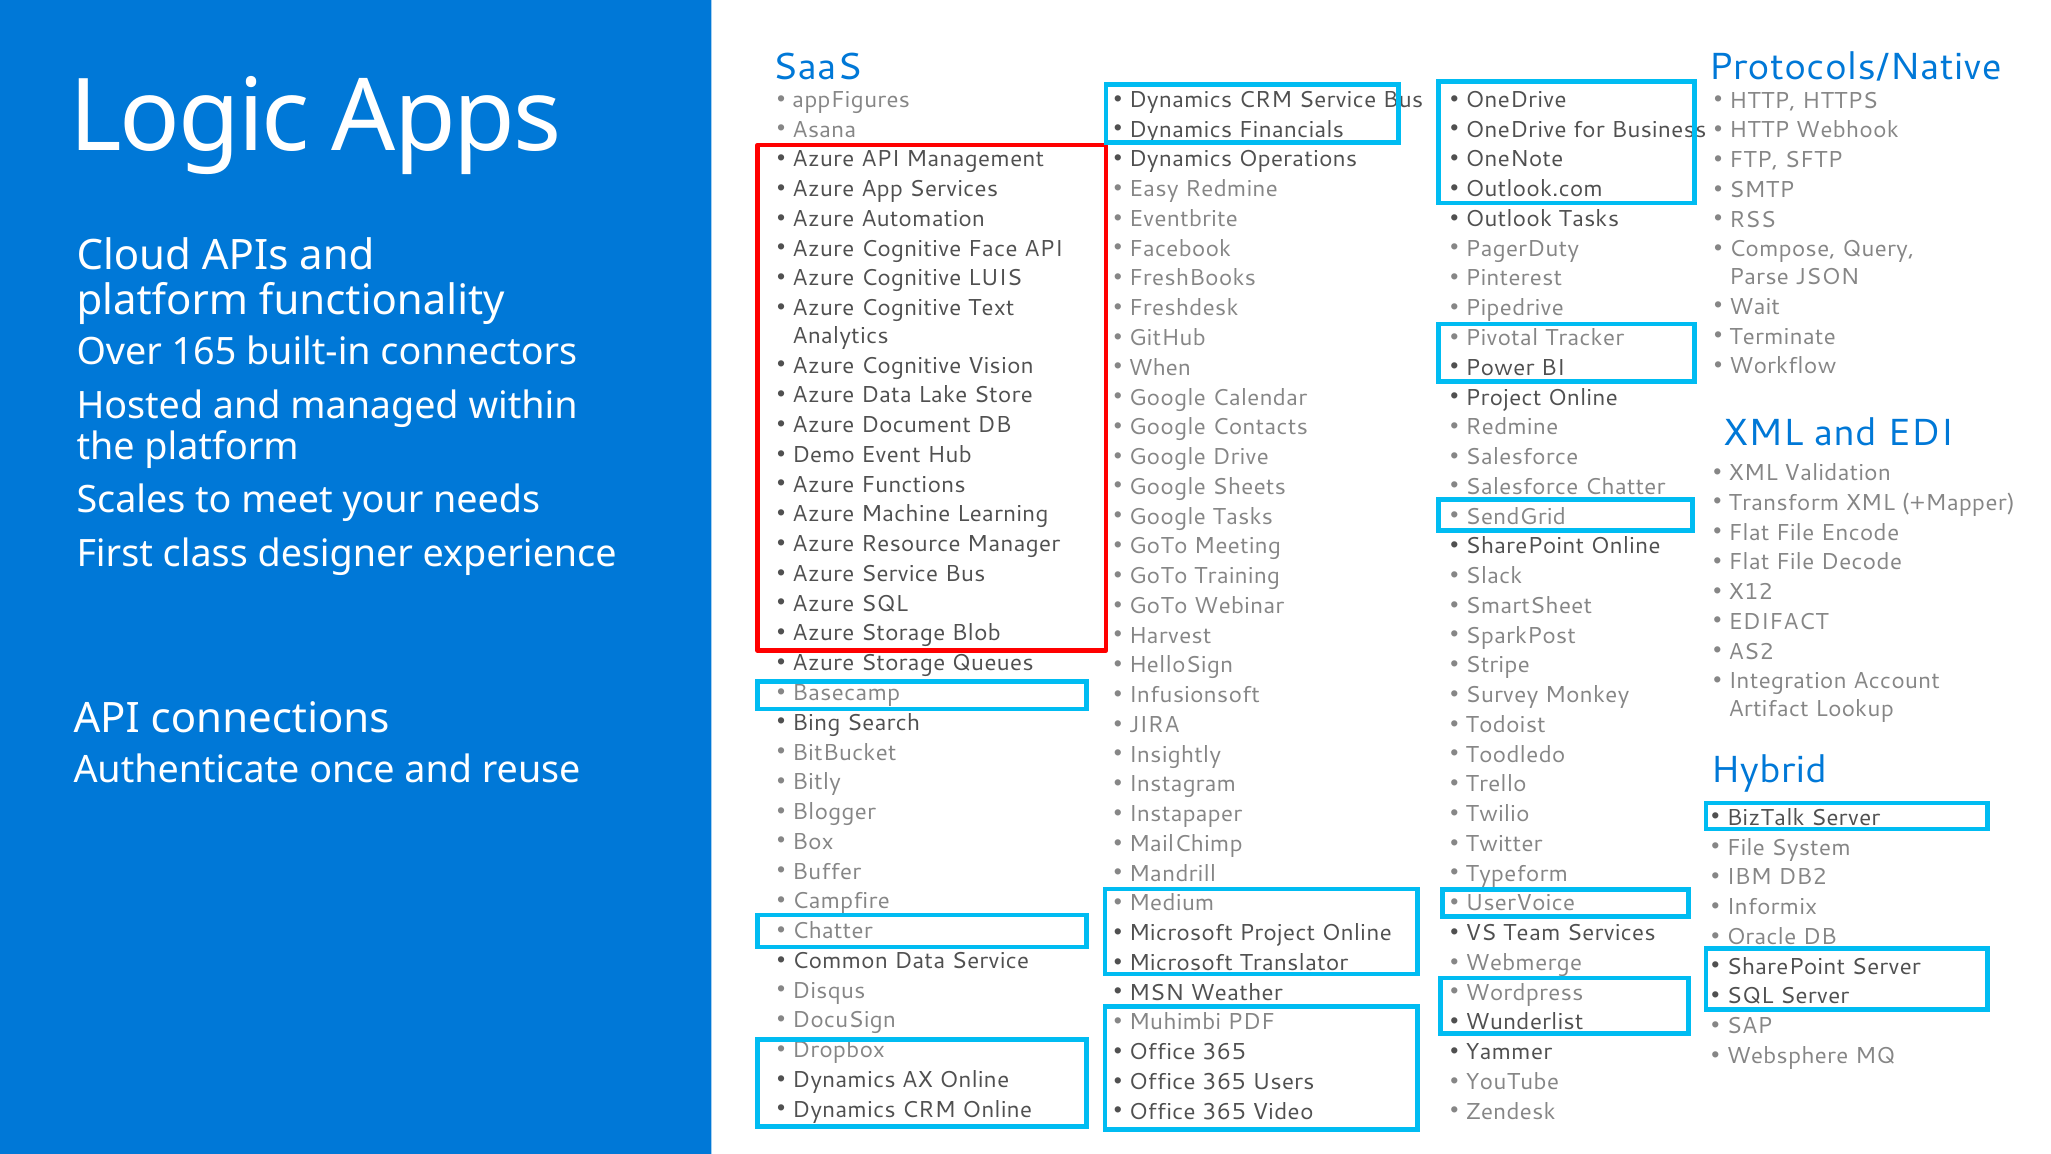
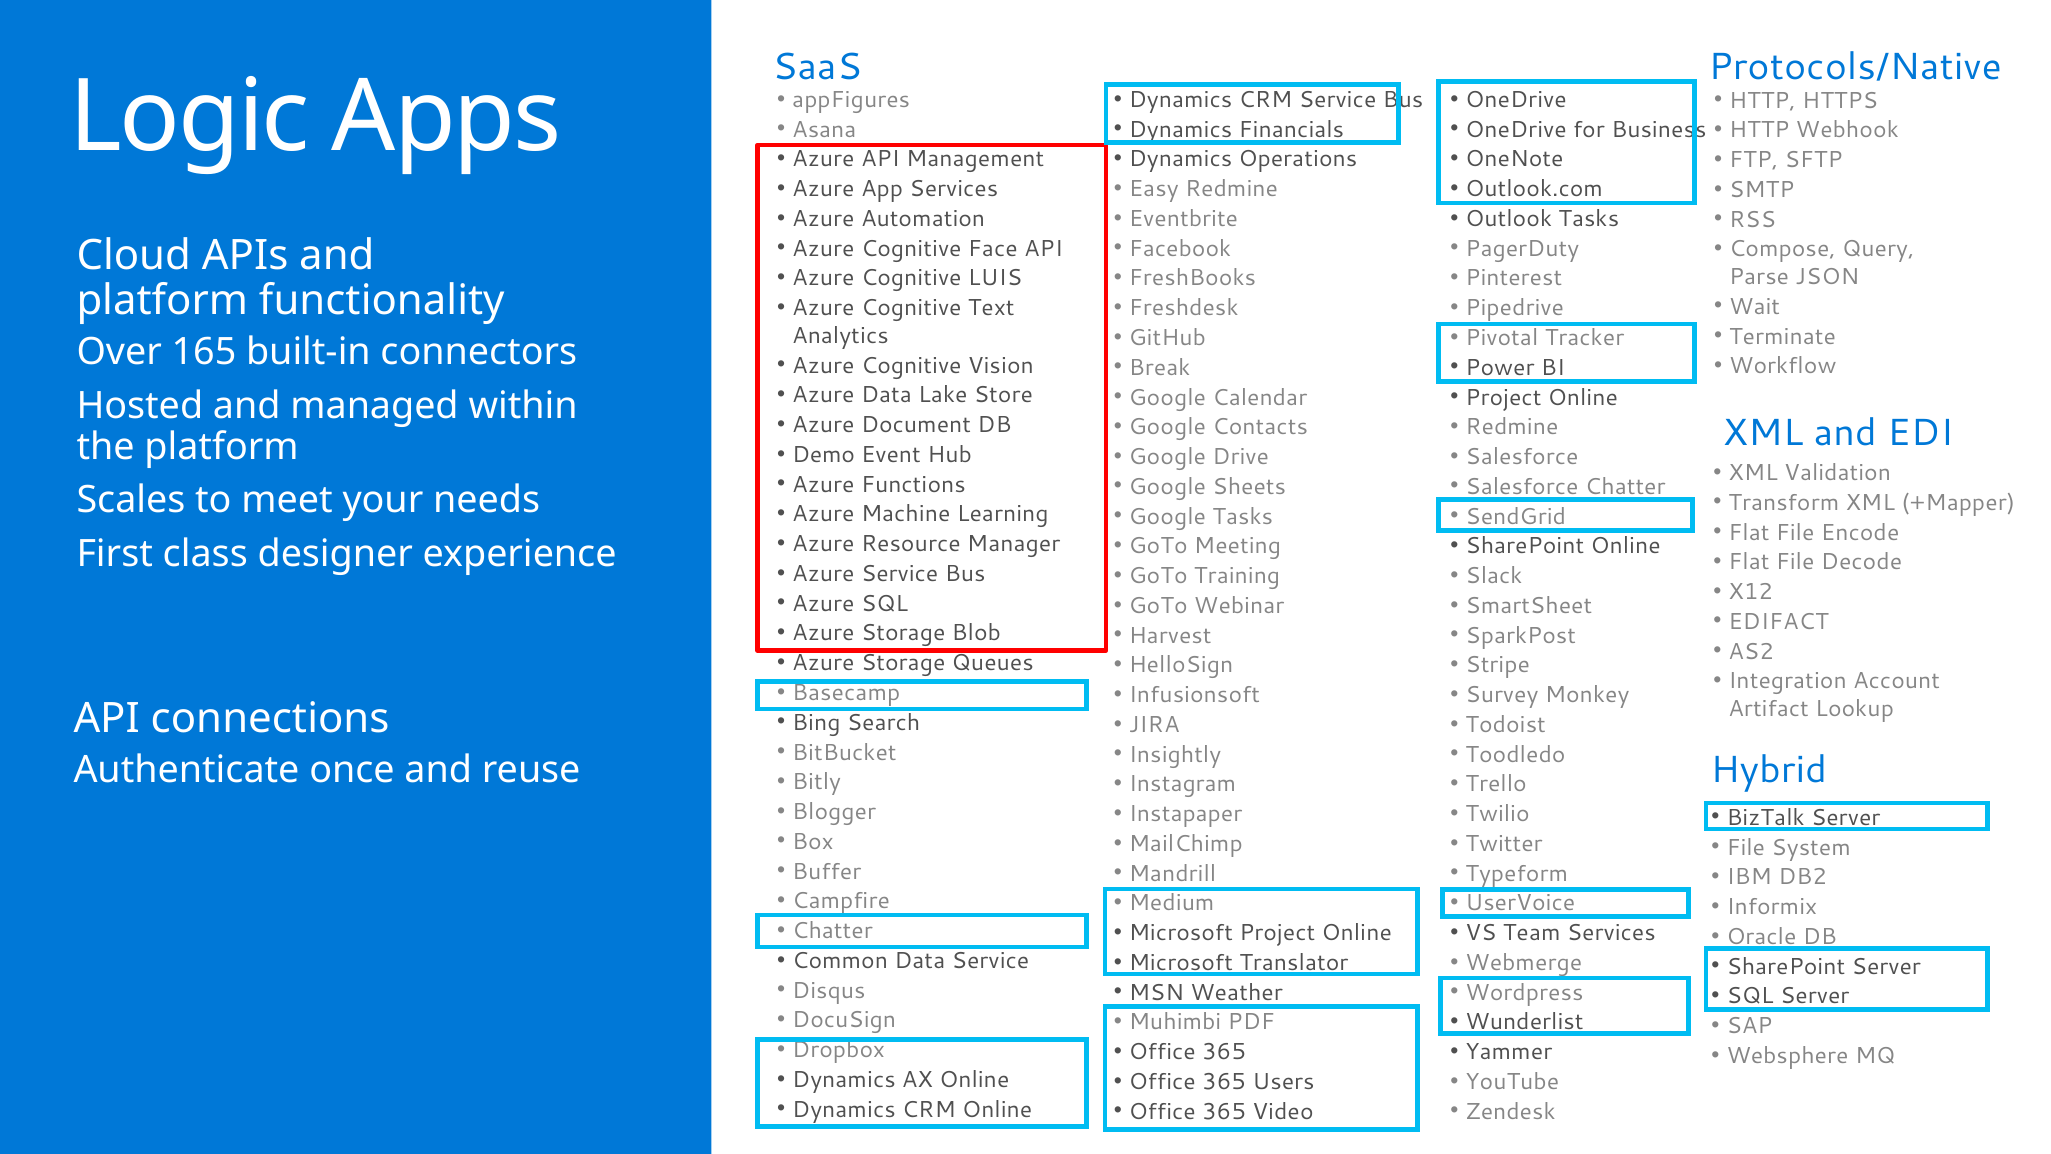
When: When -> Break (1160, 367)
